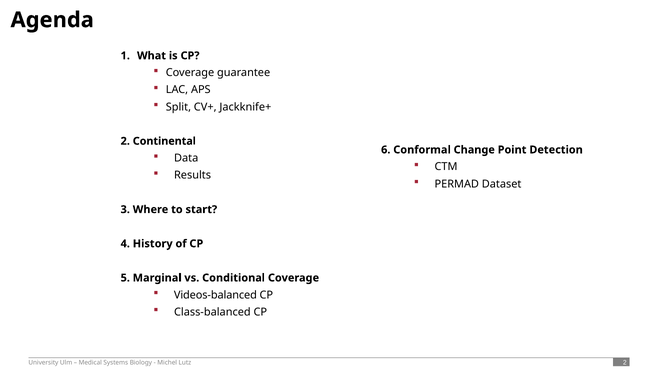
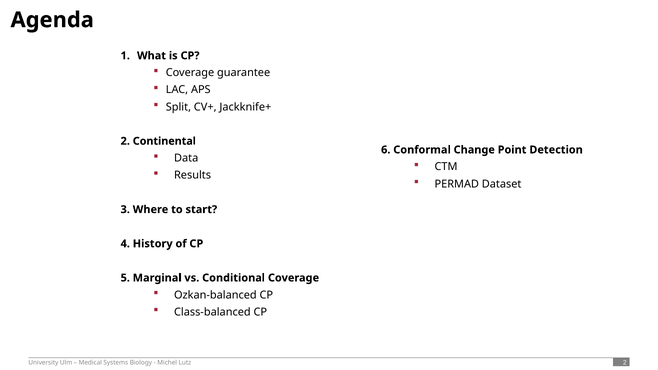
Videos-balanced: Videos-balanced -> Ozkan-balanced (215, 295)
